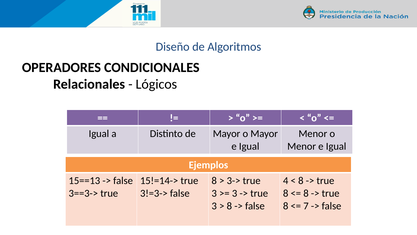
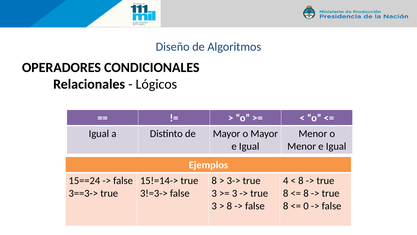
15==13: 15==13 -> 15==24 (84, 180)
7: 7 -> 0 (306, 206)
